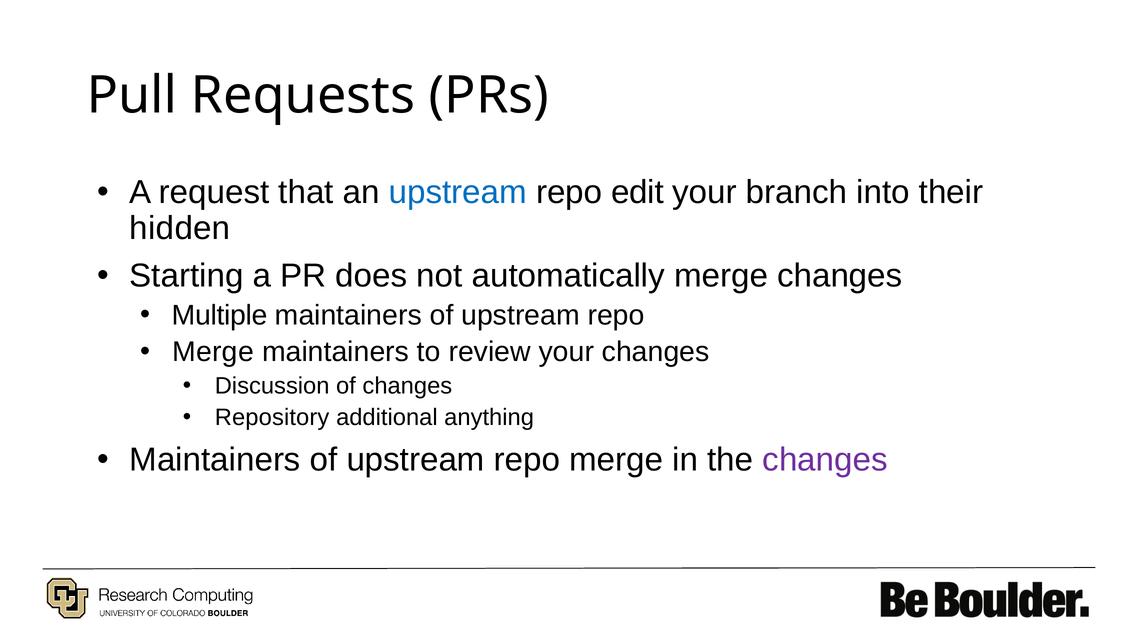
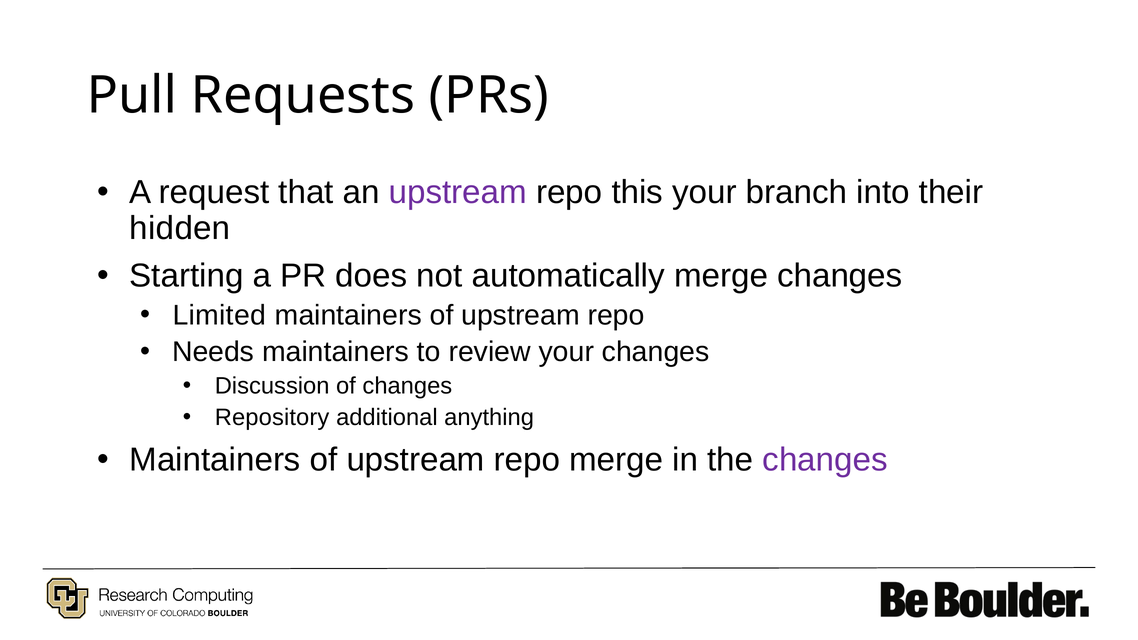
upstream colour: blue -> purple (458, 192)
edit: edit -> this (637, 192)
Multiple: Multiple -> Limited (219, 315)
Merge: Merge -> Needs (213, 352)
